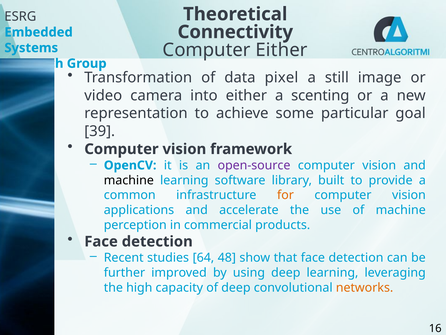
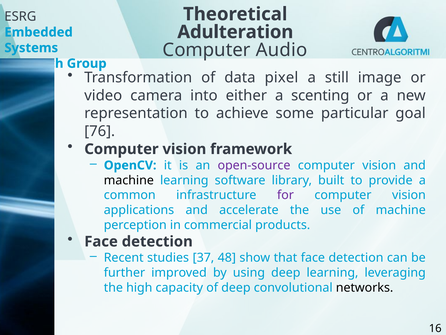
Connectivity: Connectivity -> Adulteration (235, 32)
Computer Either: Either -> Audio (282, 50)
39: 39 -> 76 (100, 131)
for colour: orange -> purple (285, 195)
64: 64 -> 37 (203, 257)
networks colour: orange -> black (365, 287)
